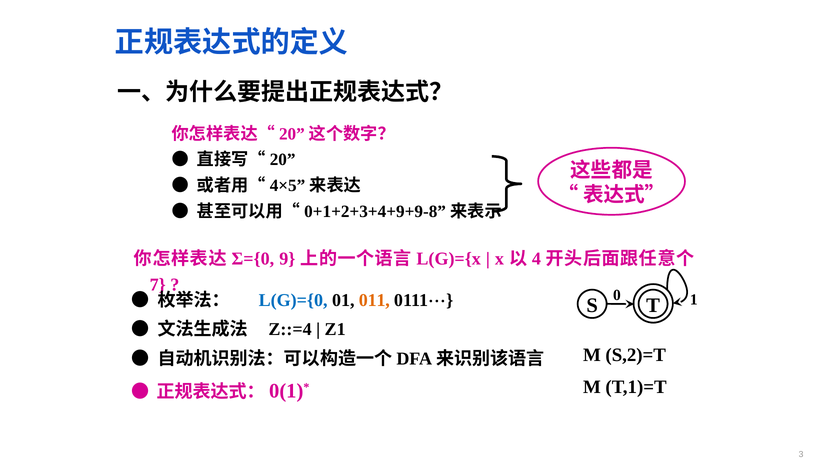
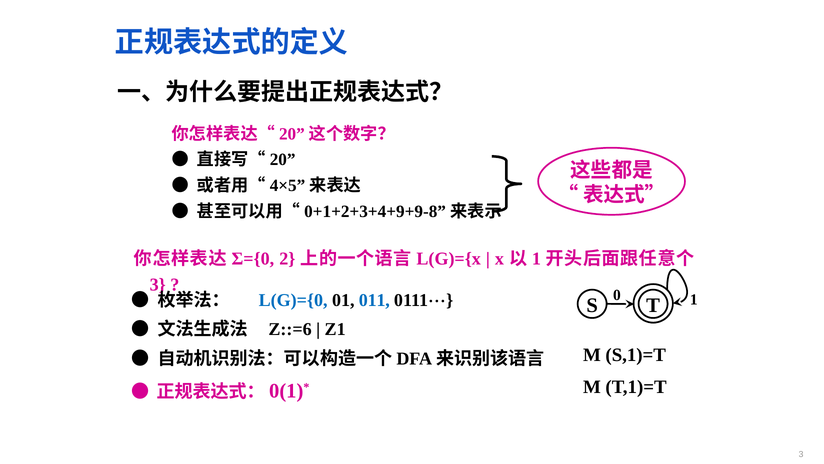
9: 9 -> 2 (287, 258)
4: 4 -> 1 (536, 258)
7: 7 -> 3 (158, 284)
011 colour: orange -> blue (374, 300)
Z::=4: Z::=4 -> Z::=6 (290, 329)
S,2)=T: S,2)=T -> S,1)=T (636, 354)
